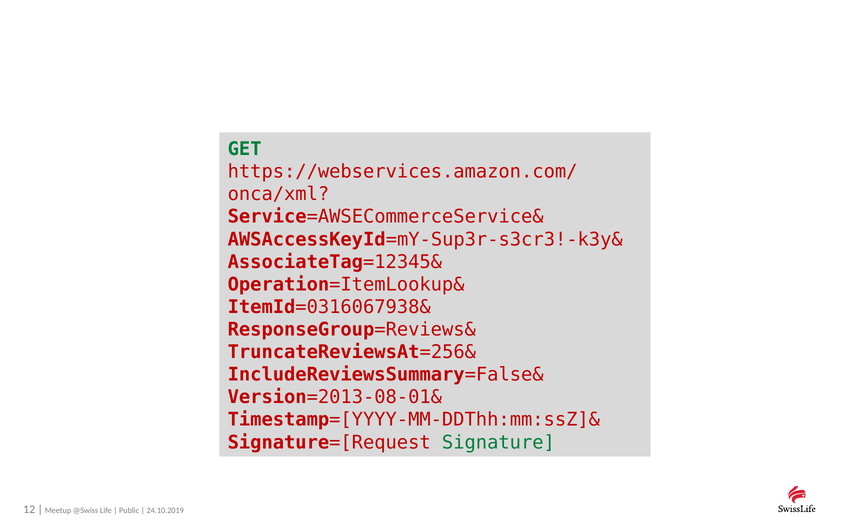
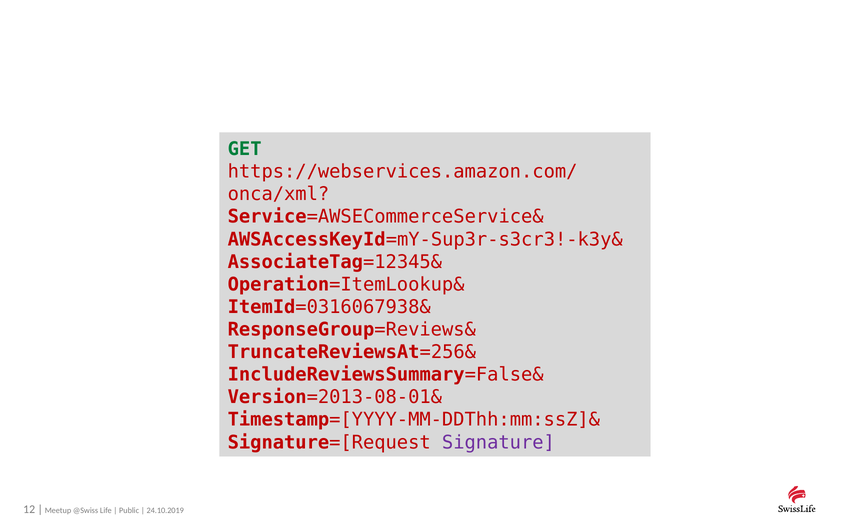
Signature colour: green -> purple (498, 442)
